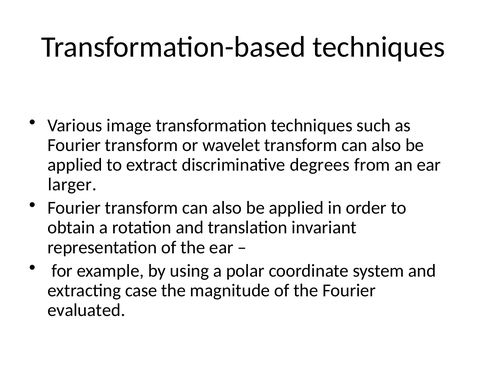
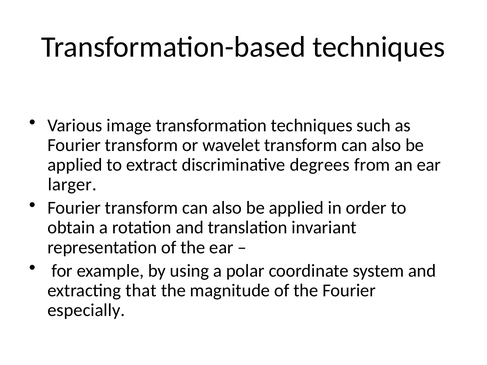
case: case -> that (141, 291)
evaluated: evaluated -> especially (86, 310)
